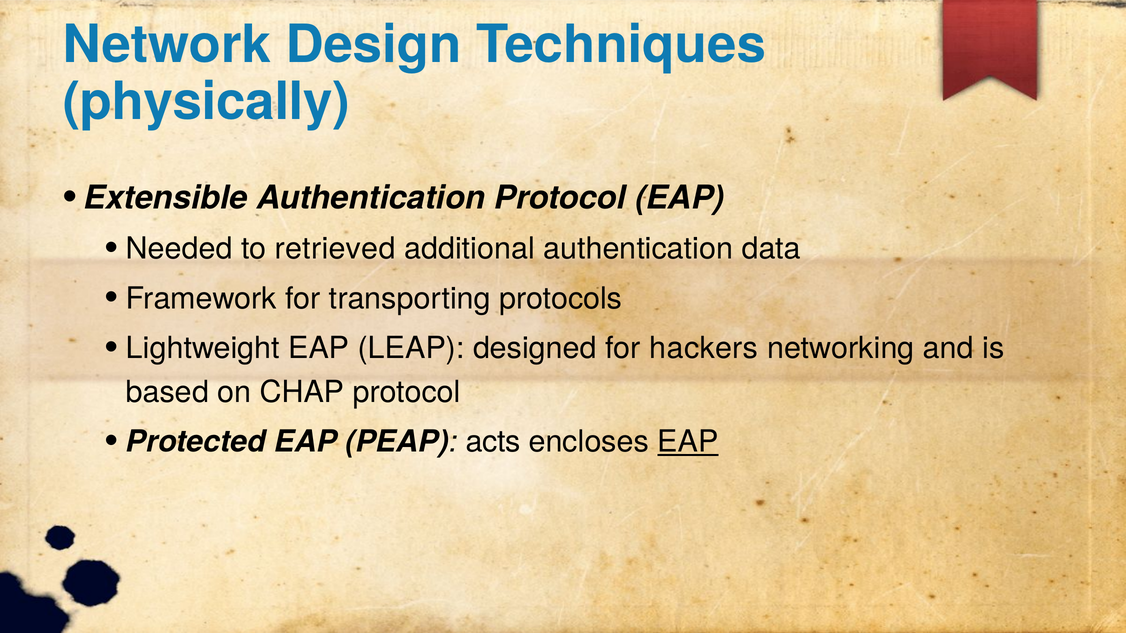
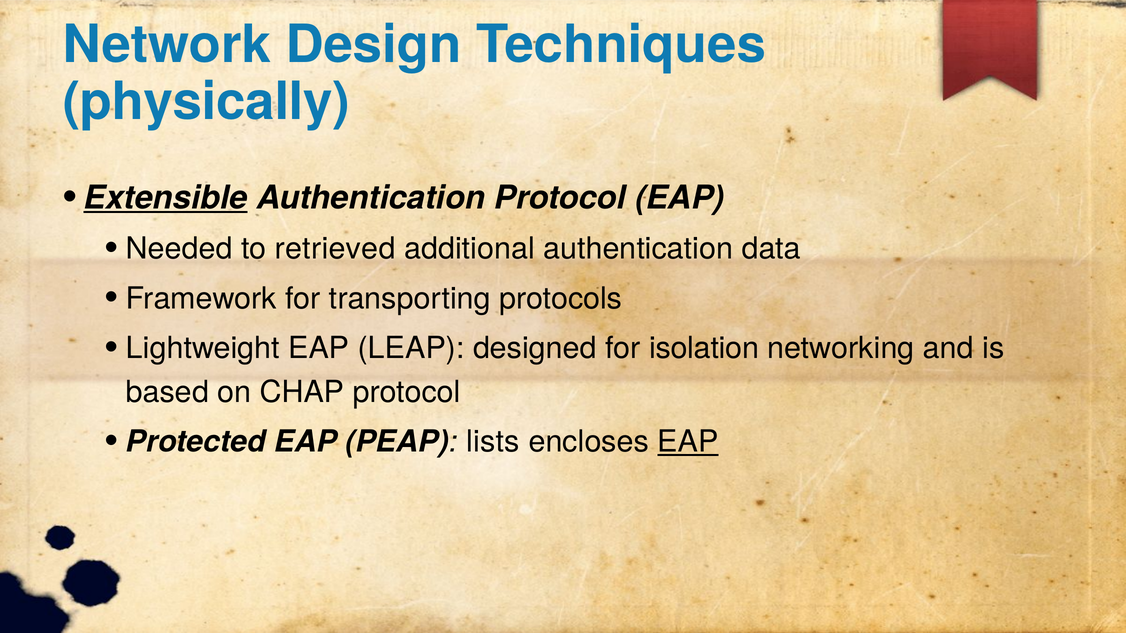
Extensible underline: none -> present (166, 198)
hackers: hackers -> isolation (704, 348)
acts: acts -> lists (493, 442)
